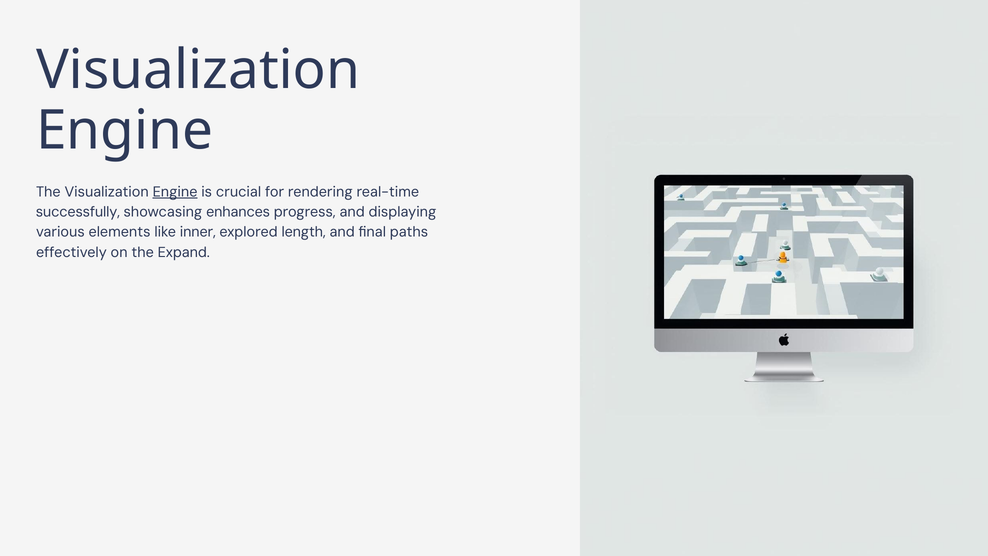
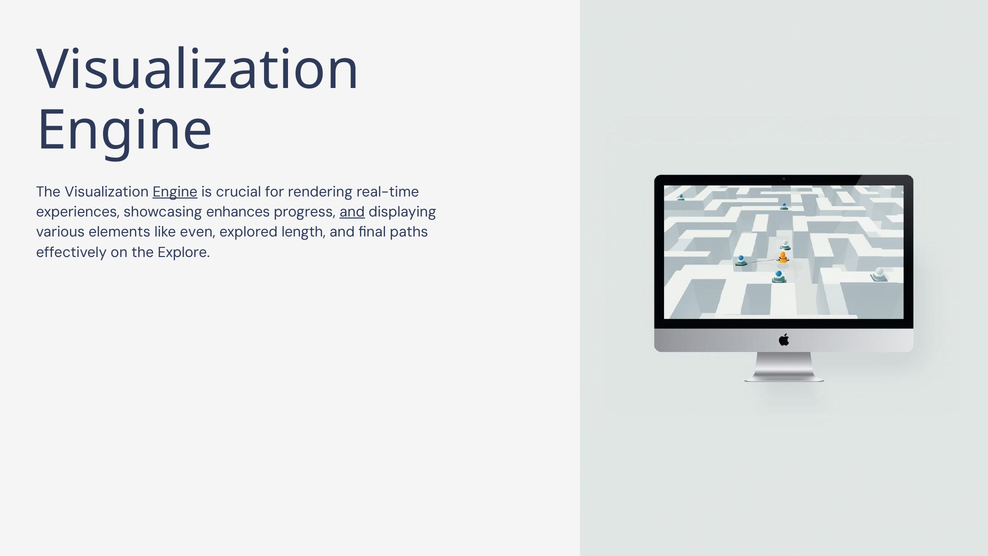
successfully: successfully -> experiences (78, 212)
and underline: none -> present (352, 212)
inner: inner -> even (198, 232)
Expand: Expand -> Explore (184, 252)
